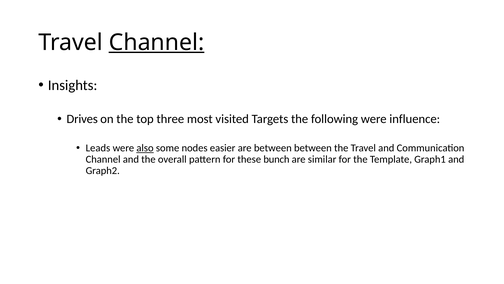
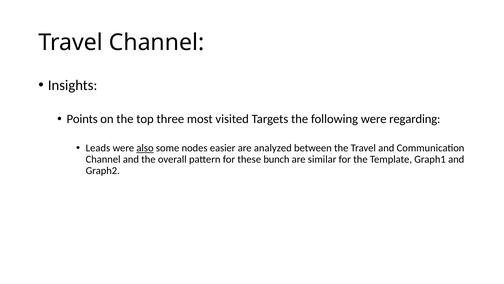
Channel underline: present -> none (157, 42)
Drives: Drives -> Points (82, 119)
influence: influence -> regarding (415, 119)
are between: between -> analyzed (273, 148)
